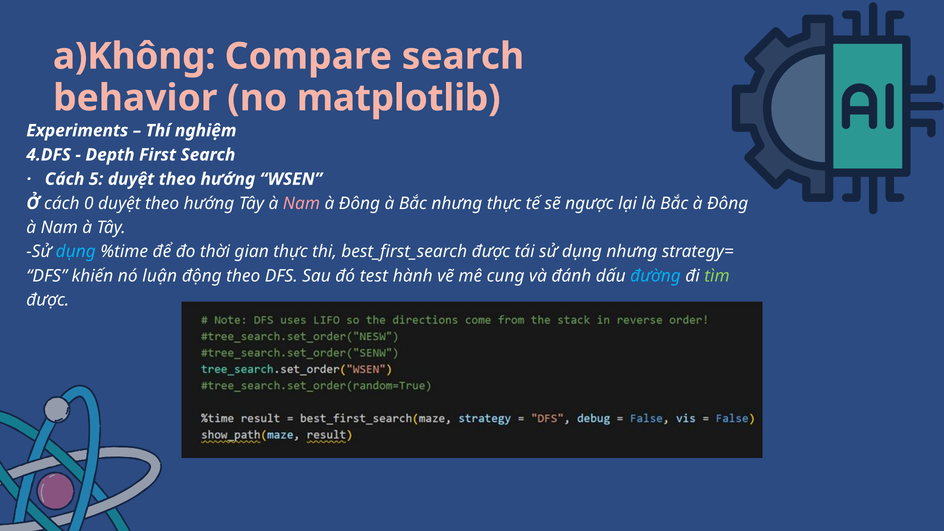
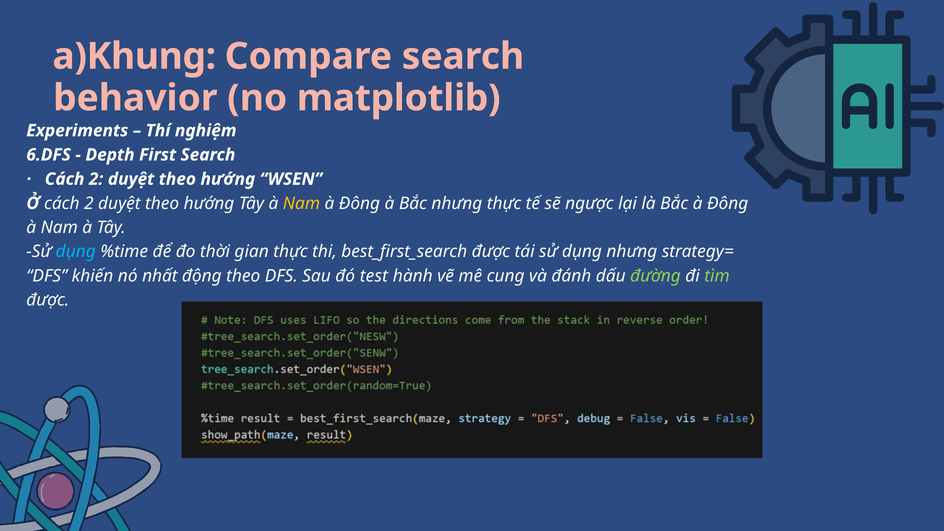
a)Không: a)Không -> a)Khung (134, 56)
4.DFS: 4.DFS -> 6.DFS (49, 155)
5: 5 -> 2 (96, 179)
Ở cách 0: 0 -> 2 (89, 203)
Nam colour: pink -> yellow (301, 203)
luận: luận -> nhất (160, 276)
đường colour: light blue -> light green (656, 276)
